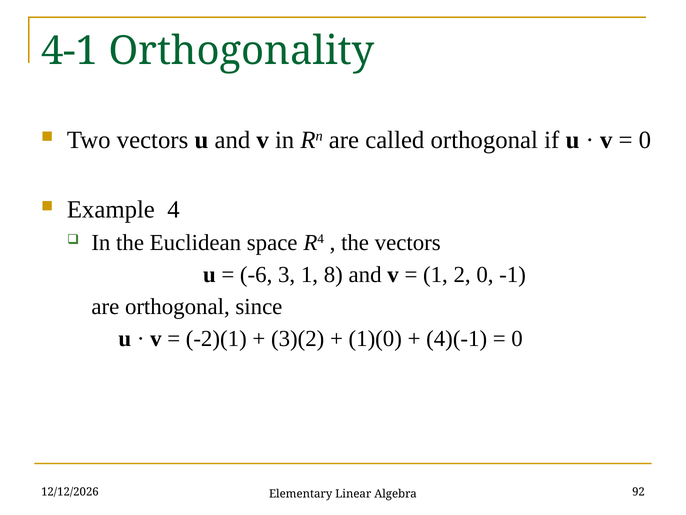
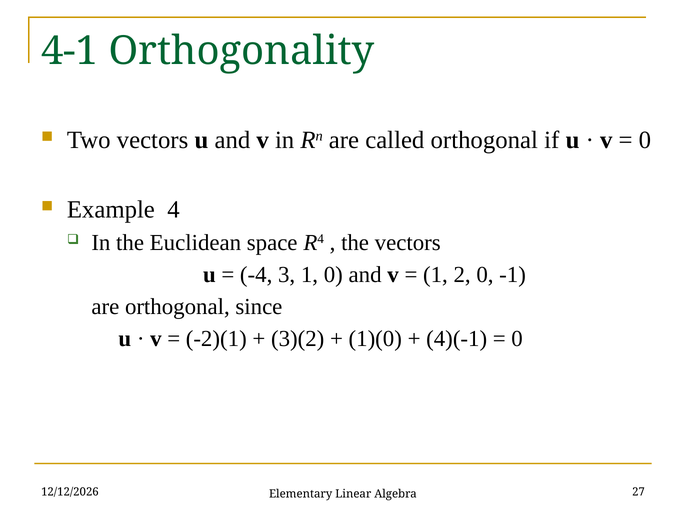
-6: -6 -> -4 (256, 274)
1 8: 8 -> 0 (333, 274)
92: 92 -> 27 (639, 491)
